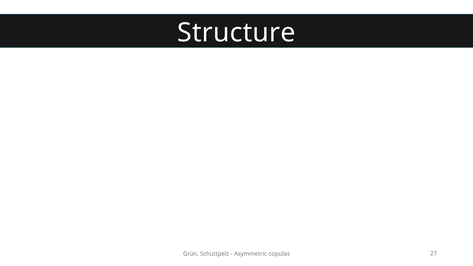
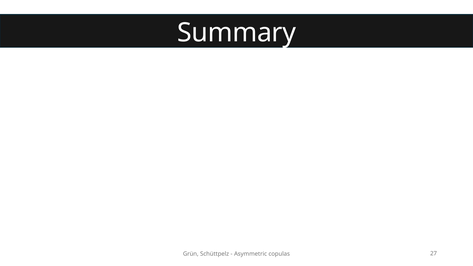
Structure: Structure -> Summary (237, 33)
